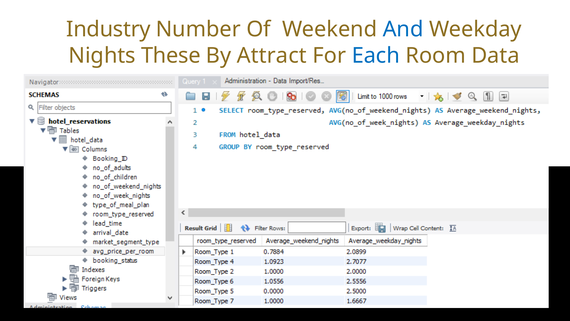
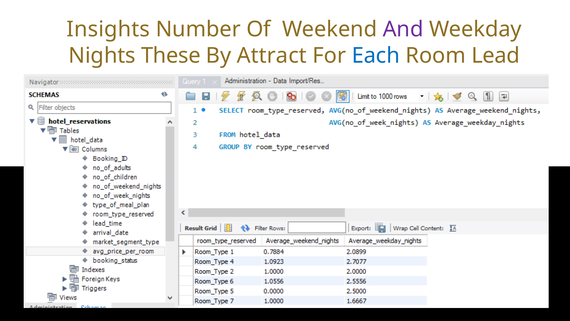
Industry: Industry -> Insights (108, 29)
And colour: blue -> purple (403, 29)
Data: Data -> Lead (496, 55)
